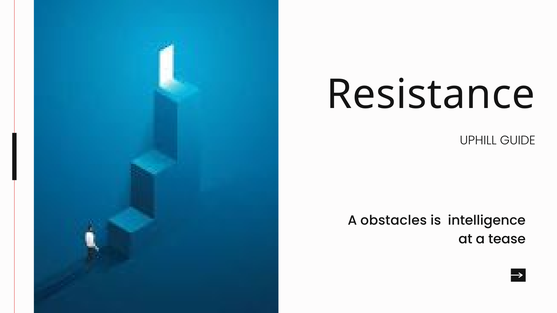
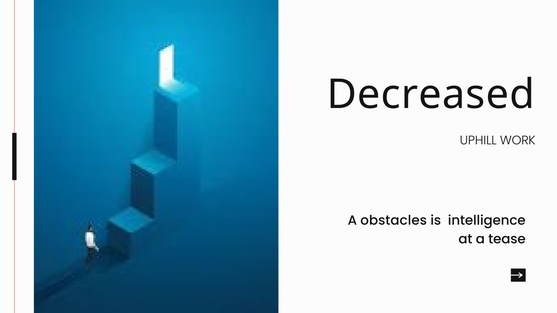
Resistance: Resistance -> Decreased (431, 95)
GUIDE: GUIDE -> WORK (518, 141)
